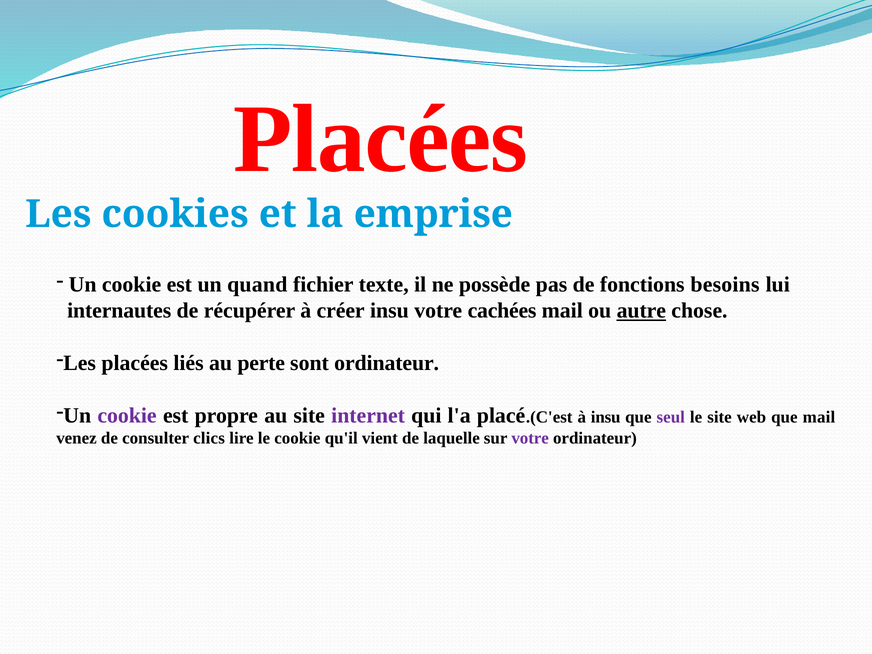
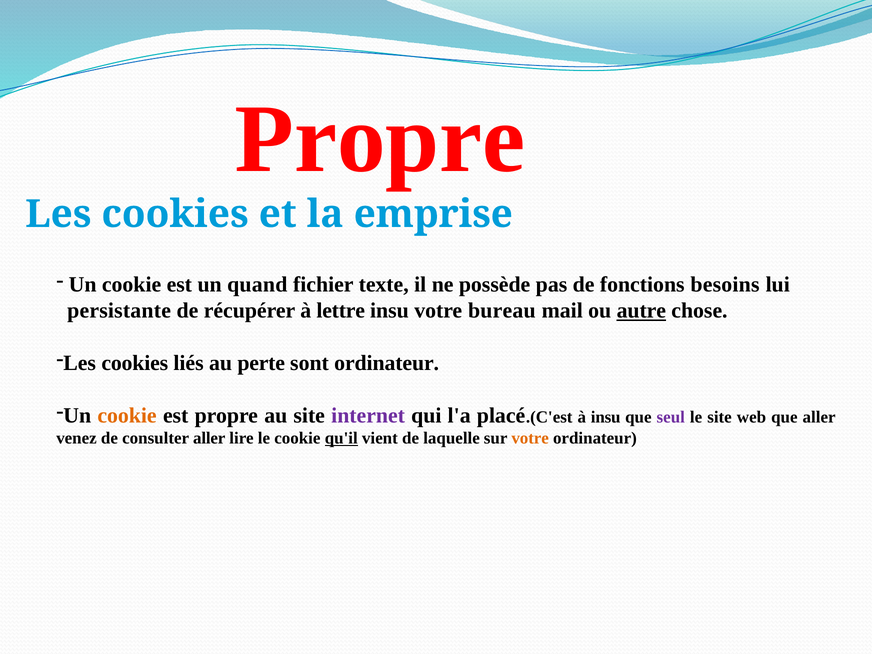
Placées: Placées -> Propre (380, 139)
internautes: internautes -> persistante (119, 311)
créer: créer -> lettre (341, 311)
cachées: cachées -> bureau (502, 311)
placées: placées -> cookies (135, 363)
cookie colour: purple -> orange (127, 415)
que mail: mail -> aller (819, 417)
consulter clics: clics -> aller (209, 438)
qu'il underline: none -> present (341, 438)
votre colour: purple -> orange (530, 438)
